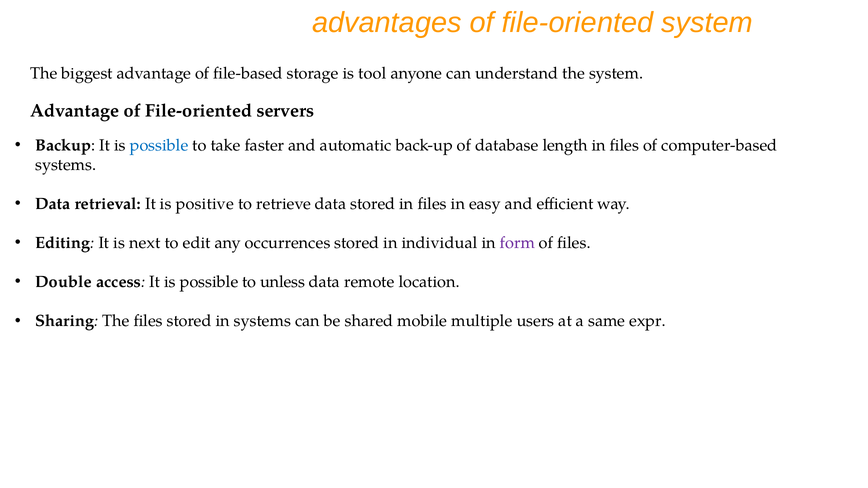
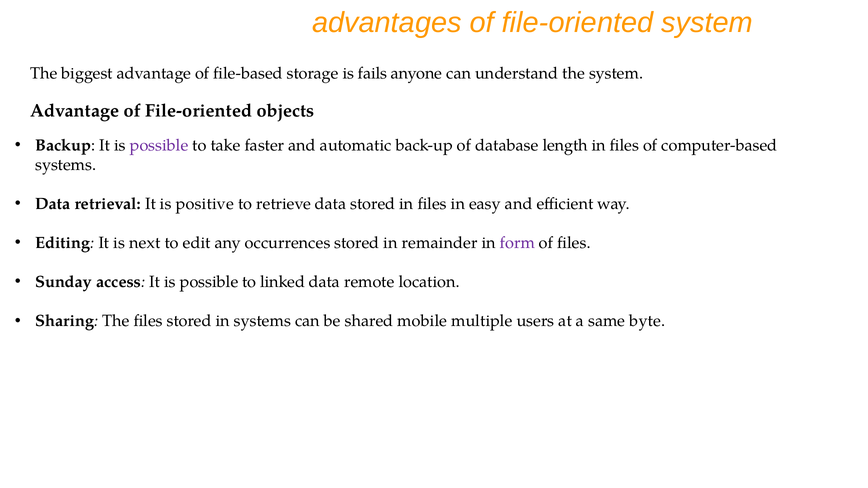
tool: tool -> fails (372, 74)
servers: servers -> objects (285, 111)
possible colour: blue -> purple (159, 145)
individual: individual -> remainder (440, 243)
Double: Double -> Sunday (64, 282)
unless: unless -> linked (283, 282)
expr: expr -> byte (647, 321)
